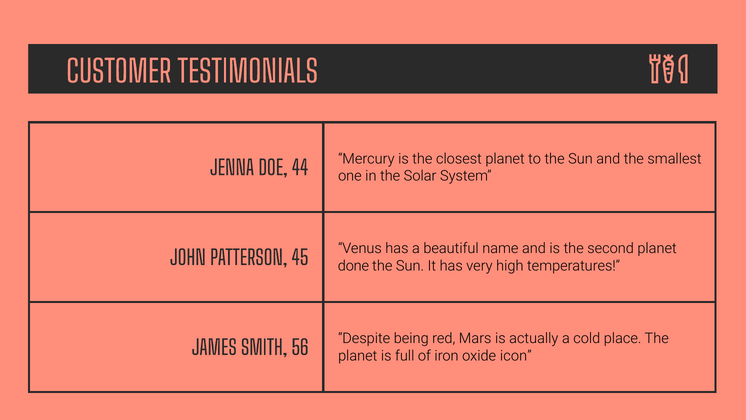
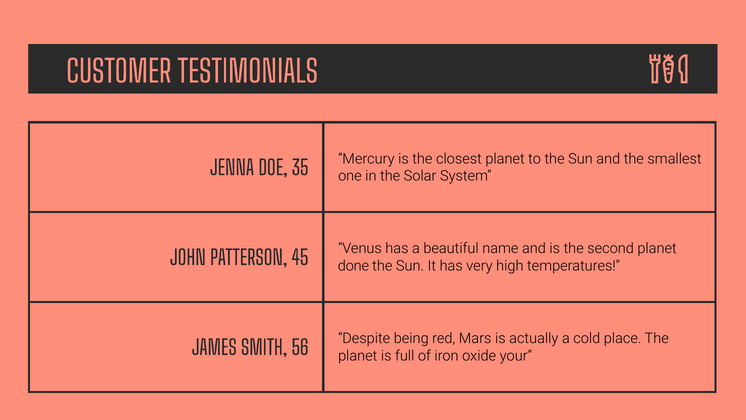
44: 44 -> 35 (300, 168)
icon: icon -> your (516, 355)
